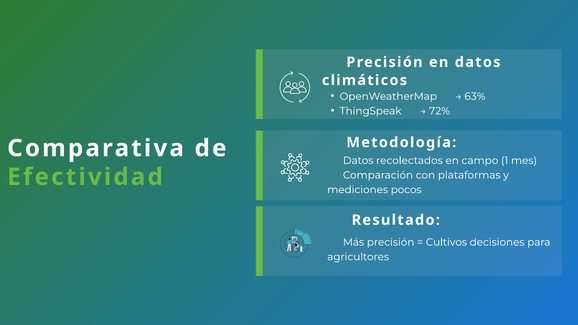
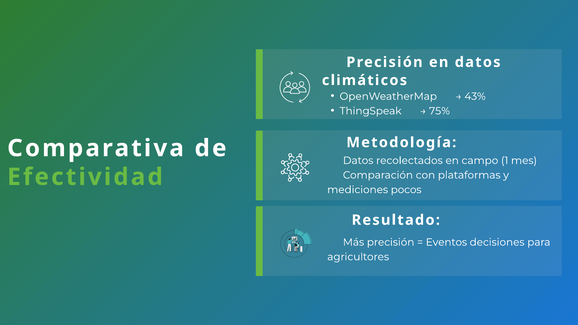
63%: 63% -> 43% (475, 96)
72%: 72% -> 75% (439, 111)
Cultivos: Cultivos -> Eventos (446, 242)
